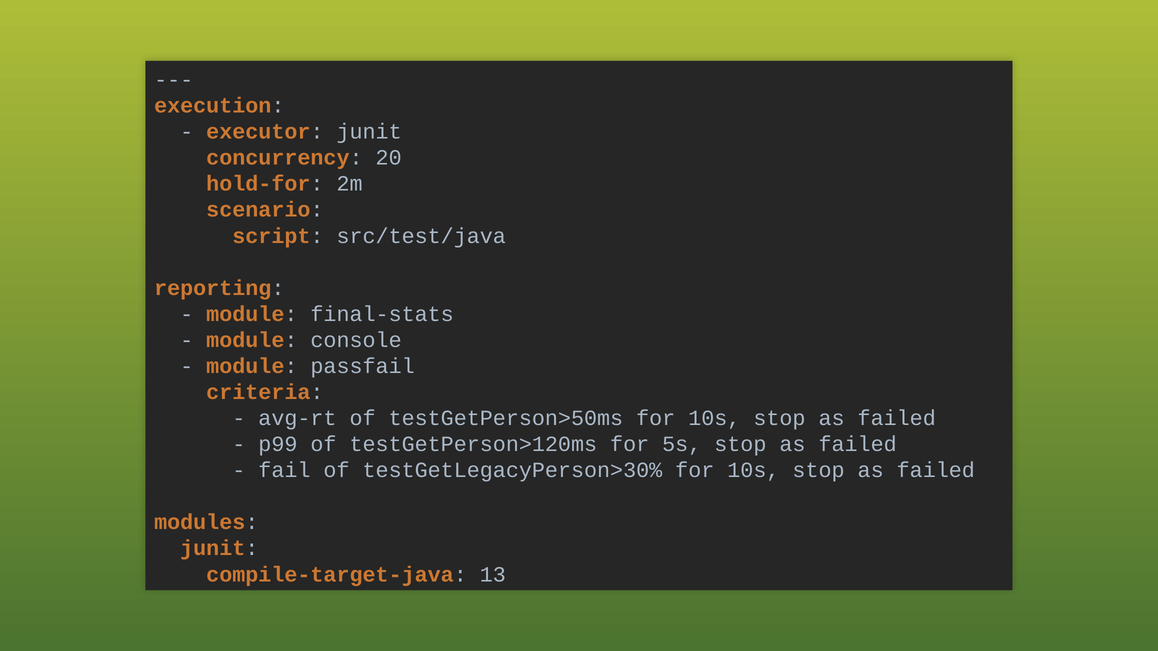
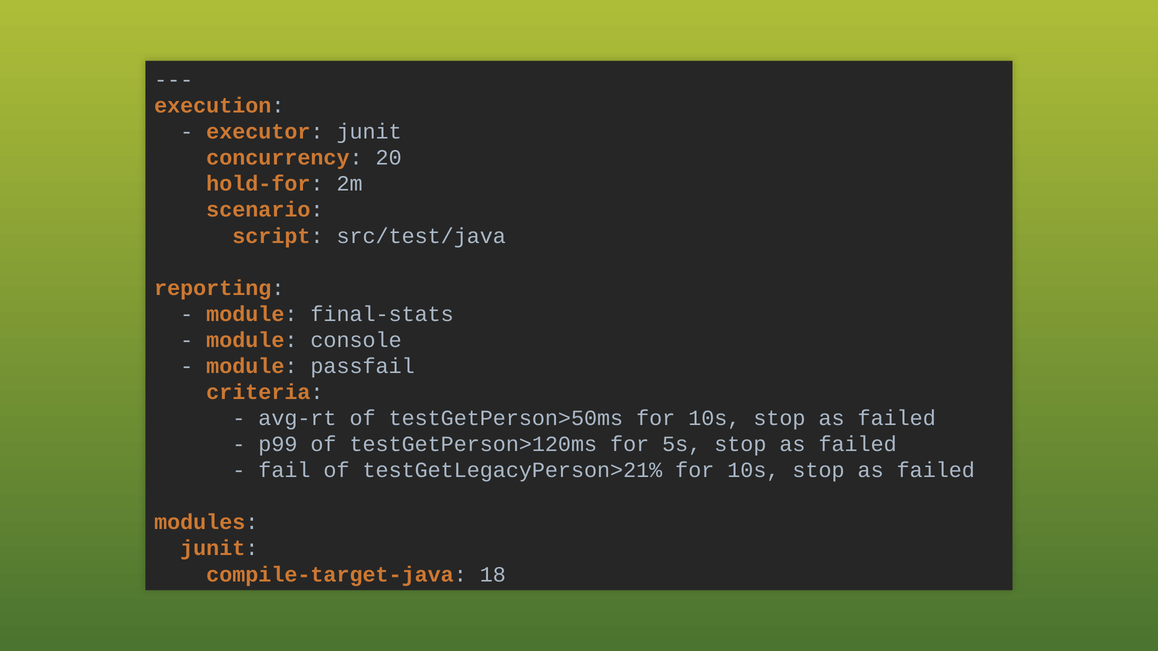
testGetLegacyPerson>30%: testGetLegacyPerson>30% -> testGetLegacyPerson>21% (512, 470)
13: 13 -> 18 (493, 575)
